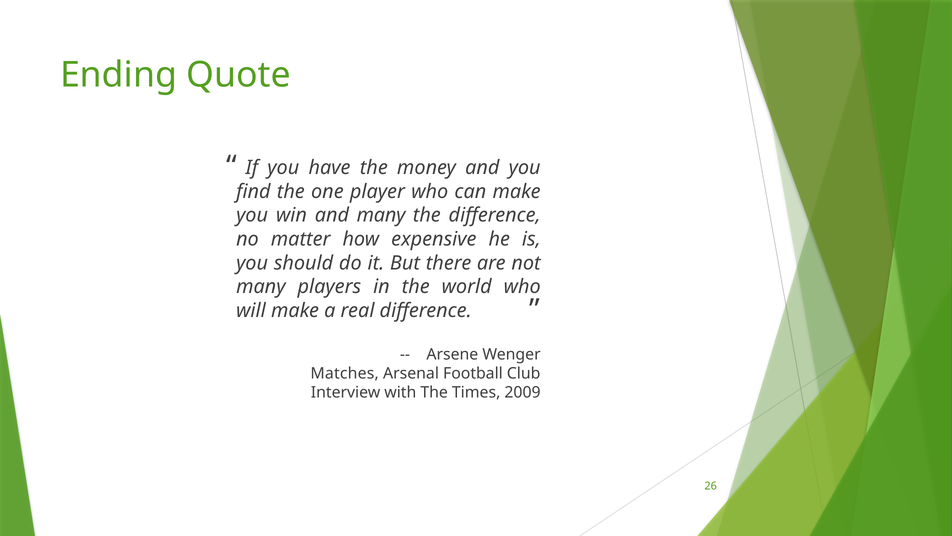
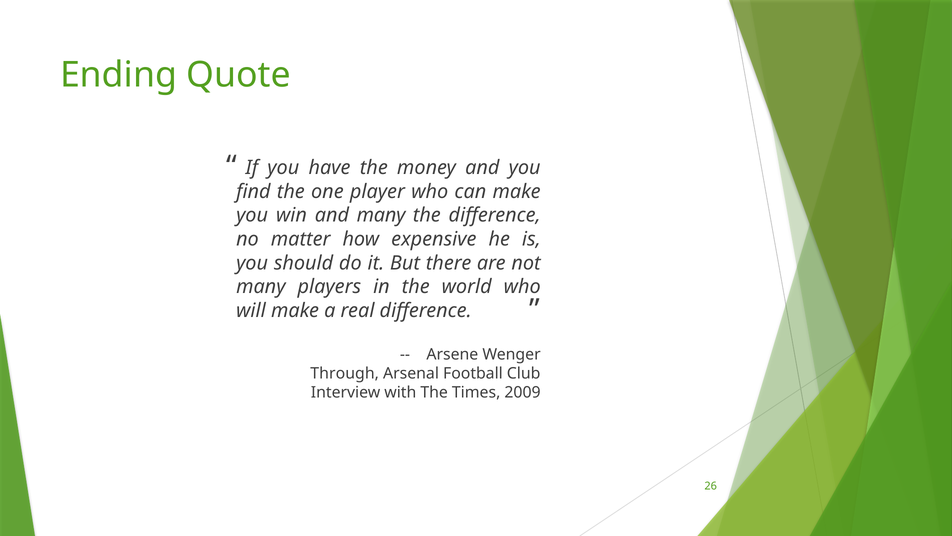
Matches: Matches -> Through (345, 373)
